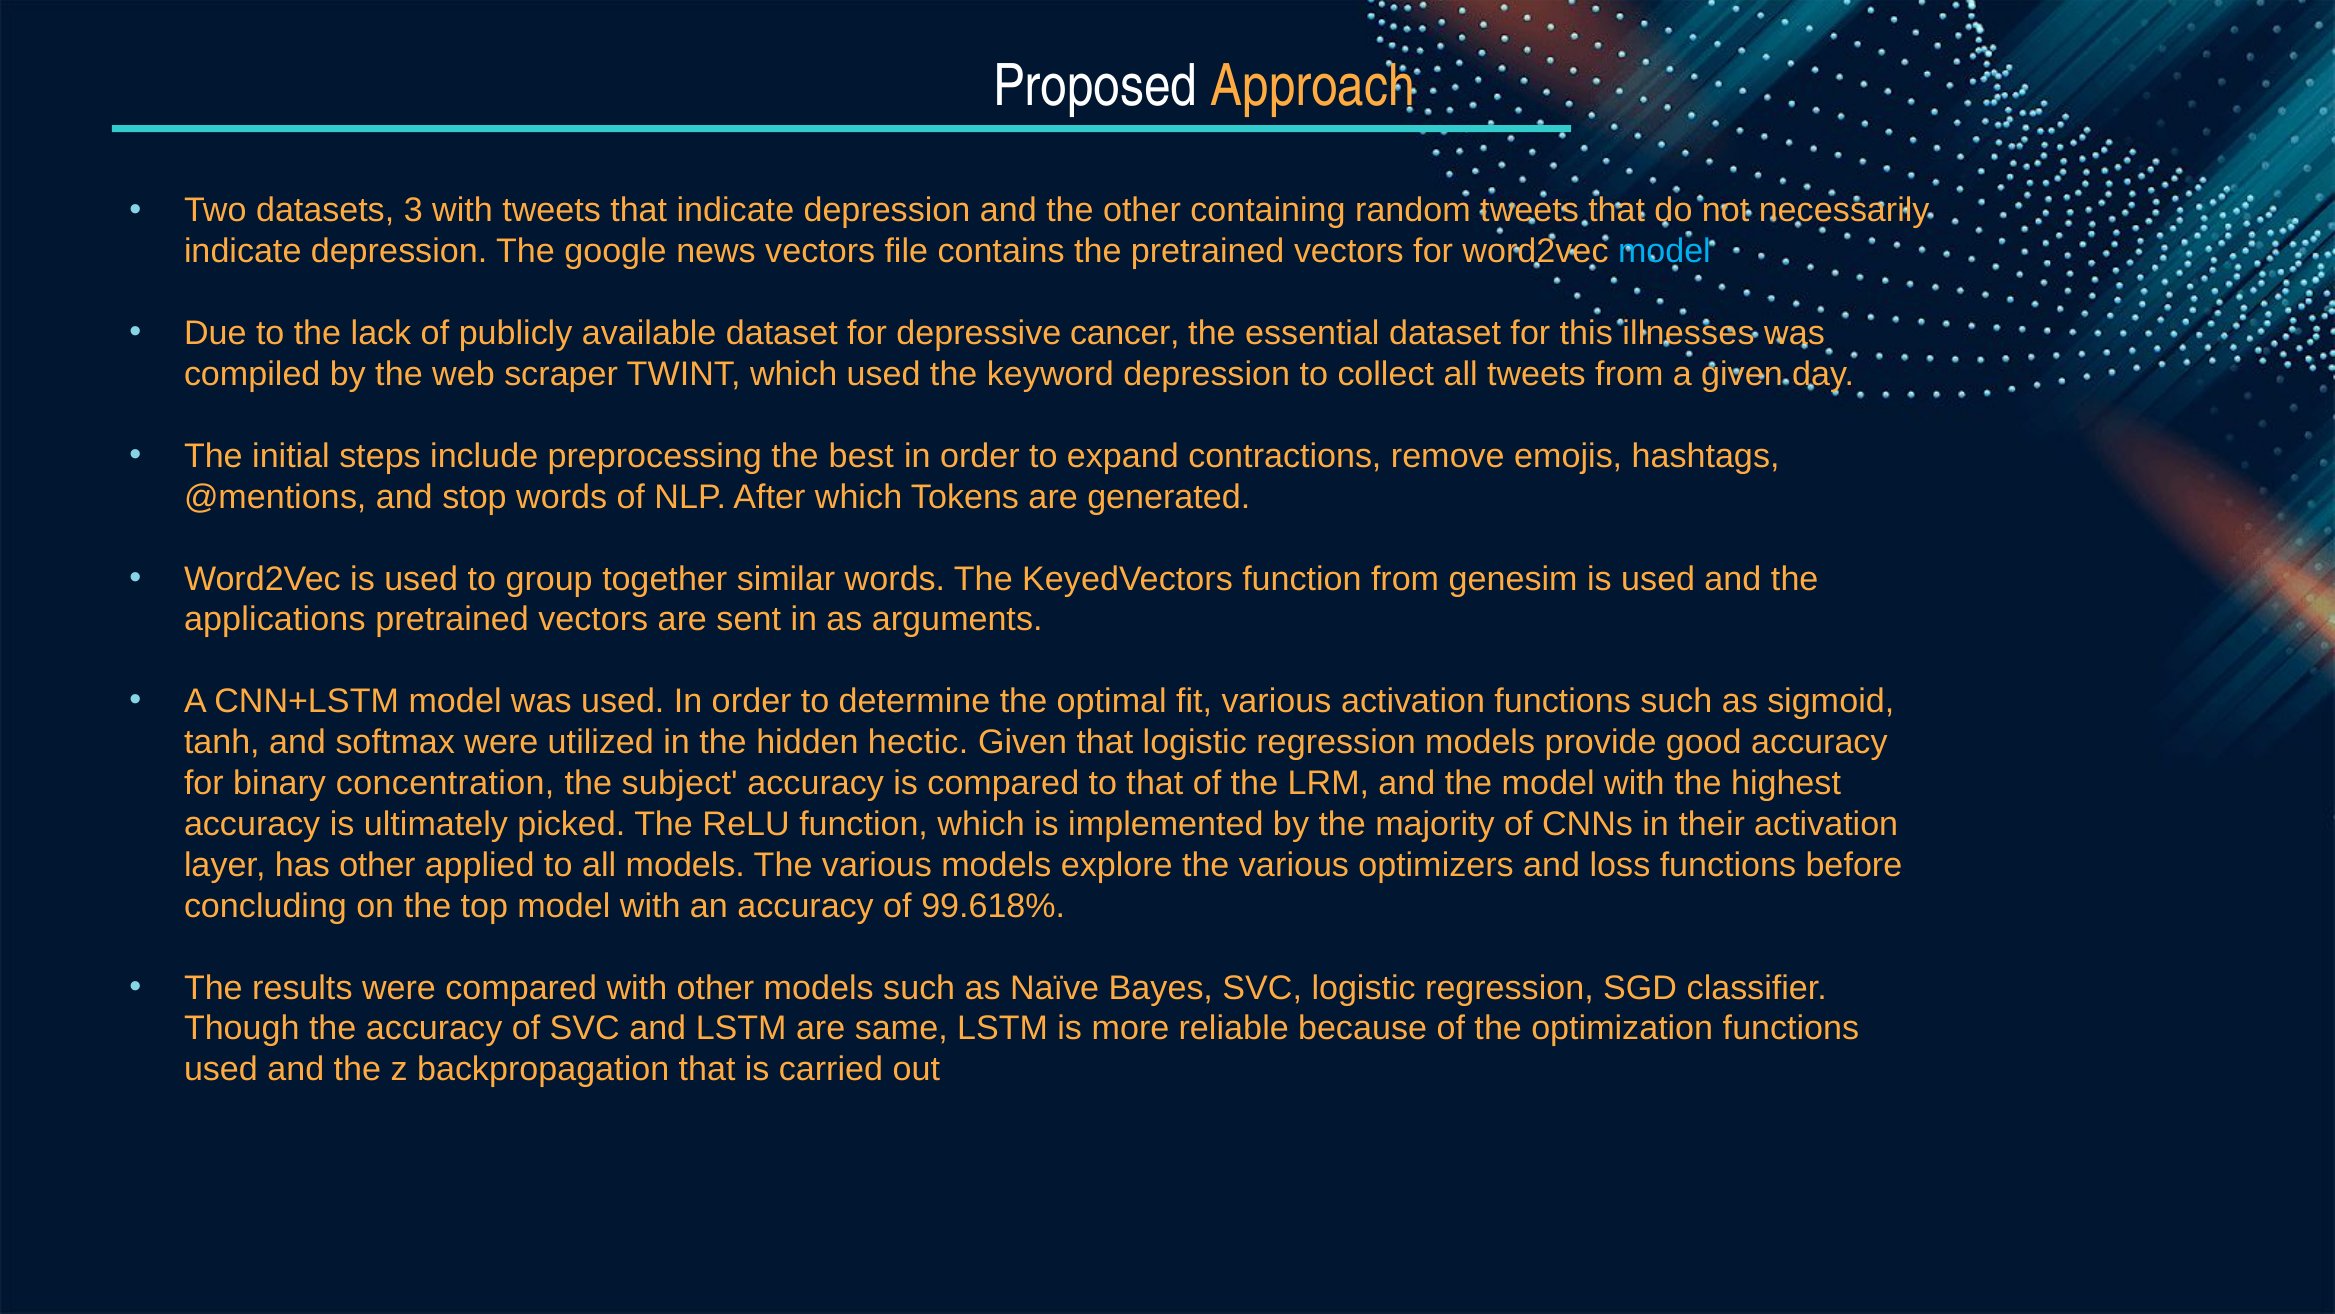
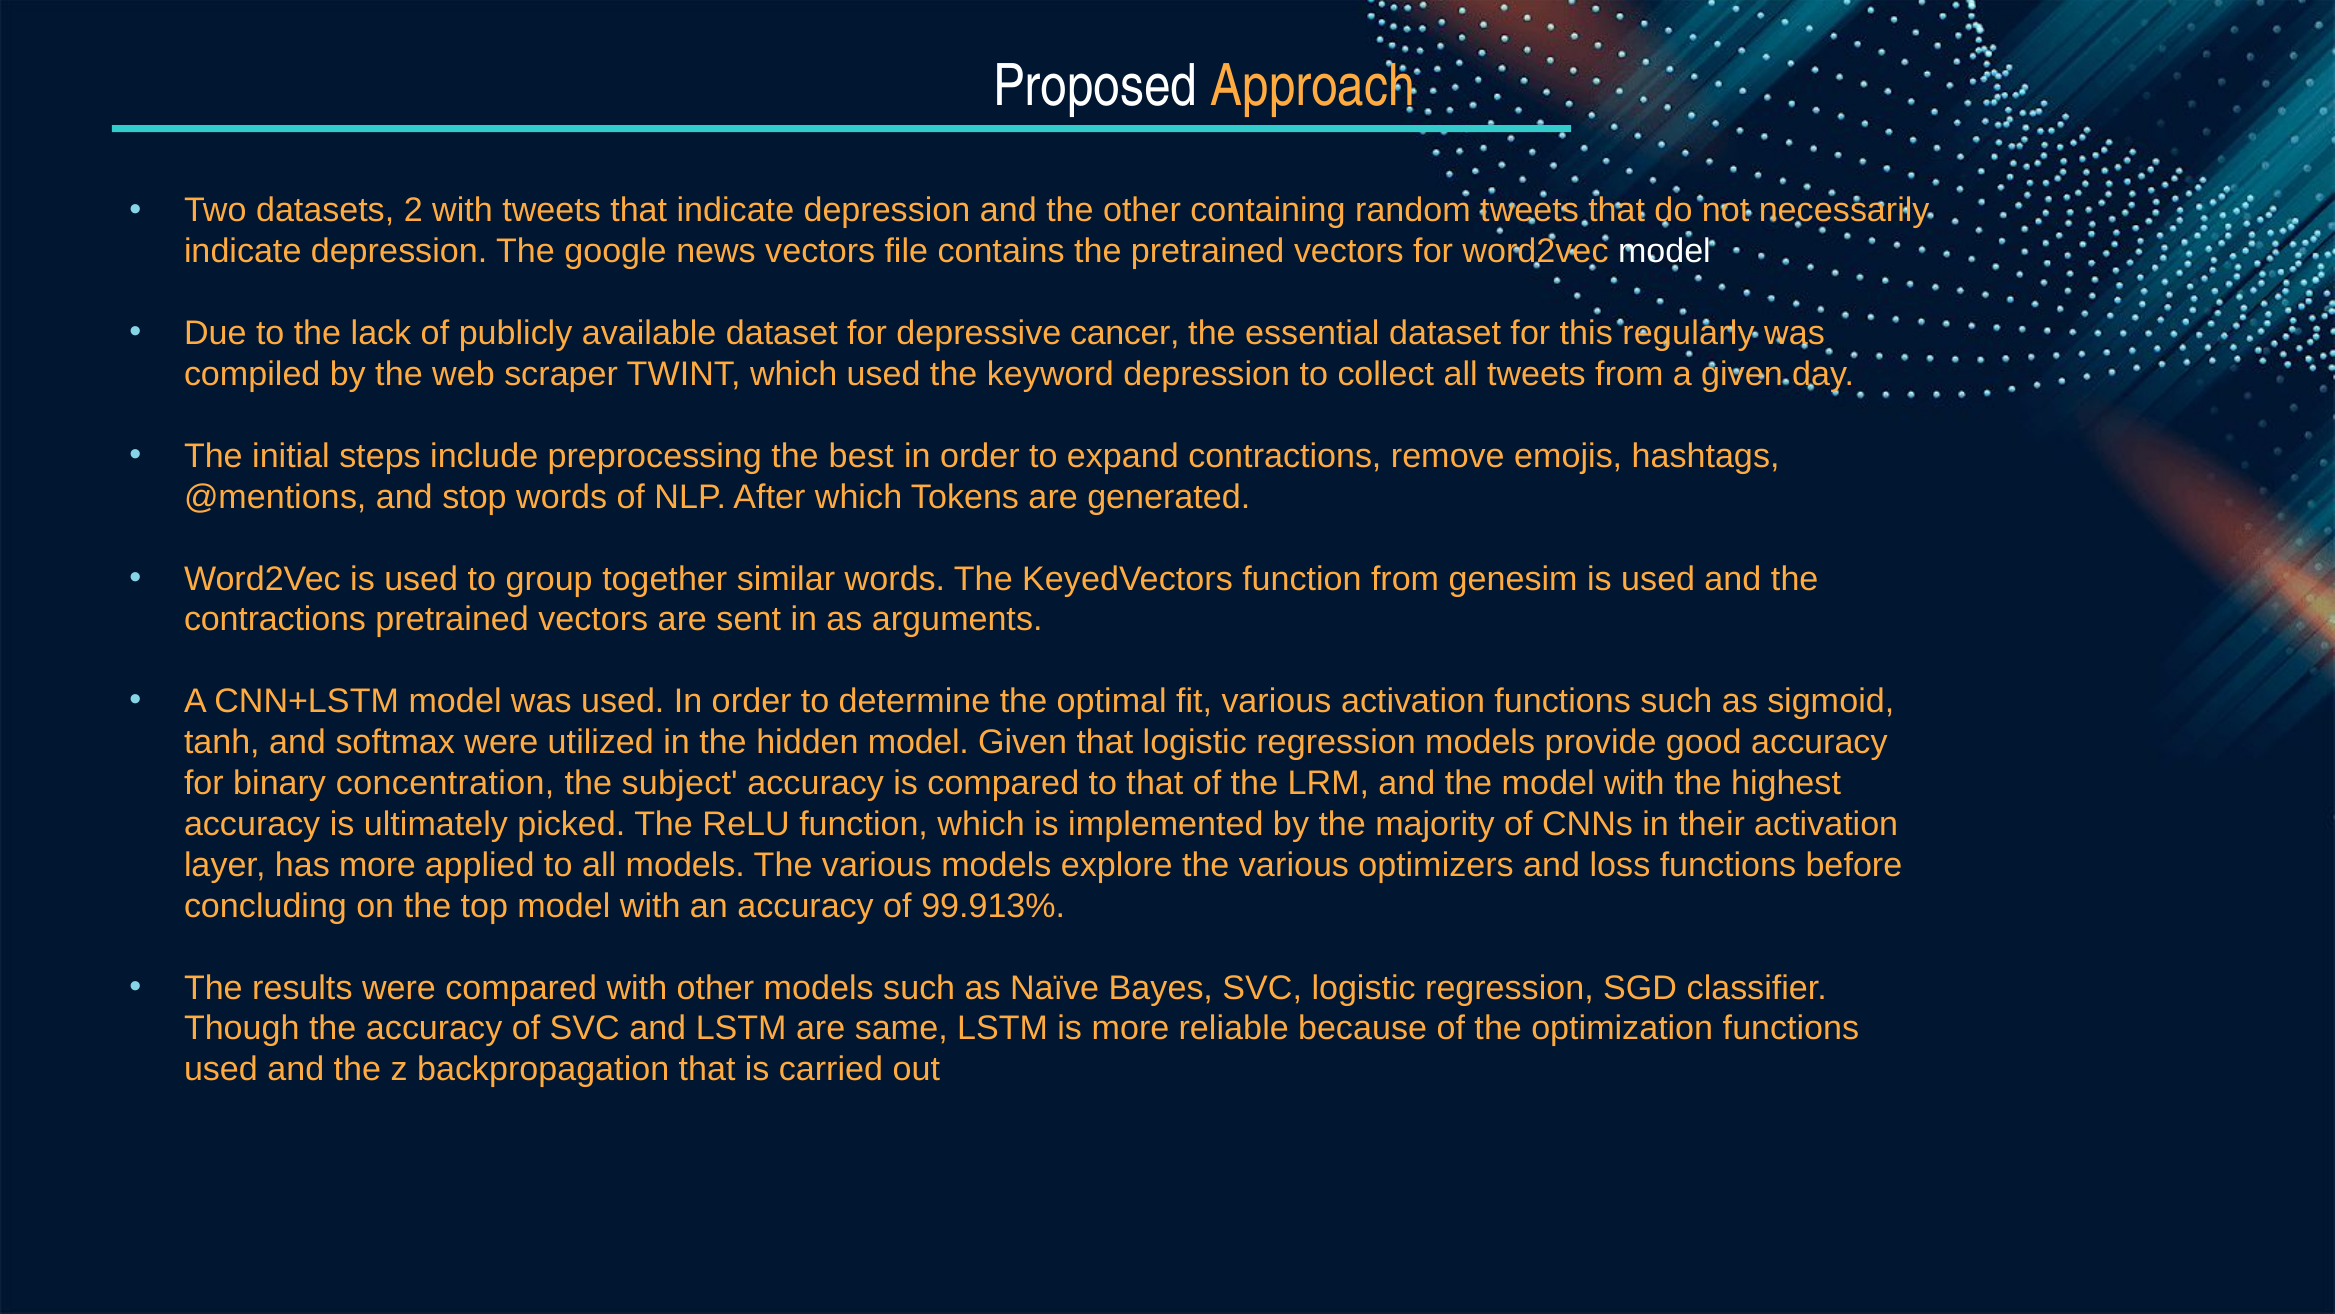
3: 3 -> 2 (413, 211)
model colour: light blue -> white (1664, 251)
illnesses: illnesses -> regularly (1688, 333)
applications: applications -> contractions (275, 619)
hidden hectic: hectic -> model (918, 742)
has other: other -> more (377, 865)
99.618%: 99.618% -> 99.913% (993, 906)
